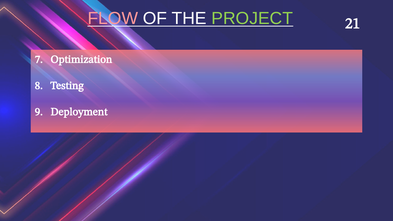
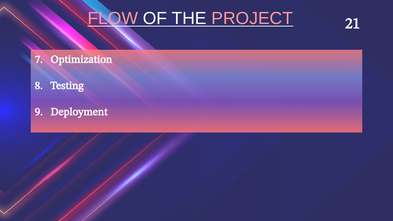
PROJECT colour: light green -> pink (252, 18)
